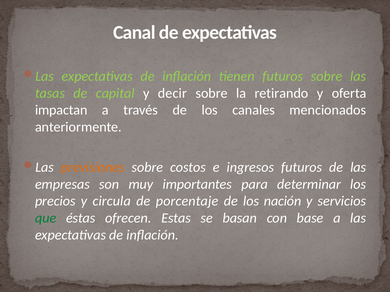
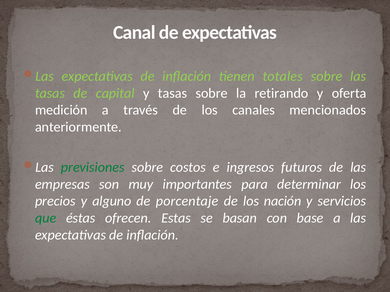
tienen futuros: futuros -> totales (283, 76)
y decir: decir -> tasas (173, 93)
impactan: impactan -> medición (61, 110)
previsiones colour: orange -> green (93, 168)
circula: circula -> alguno (112, 201)
